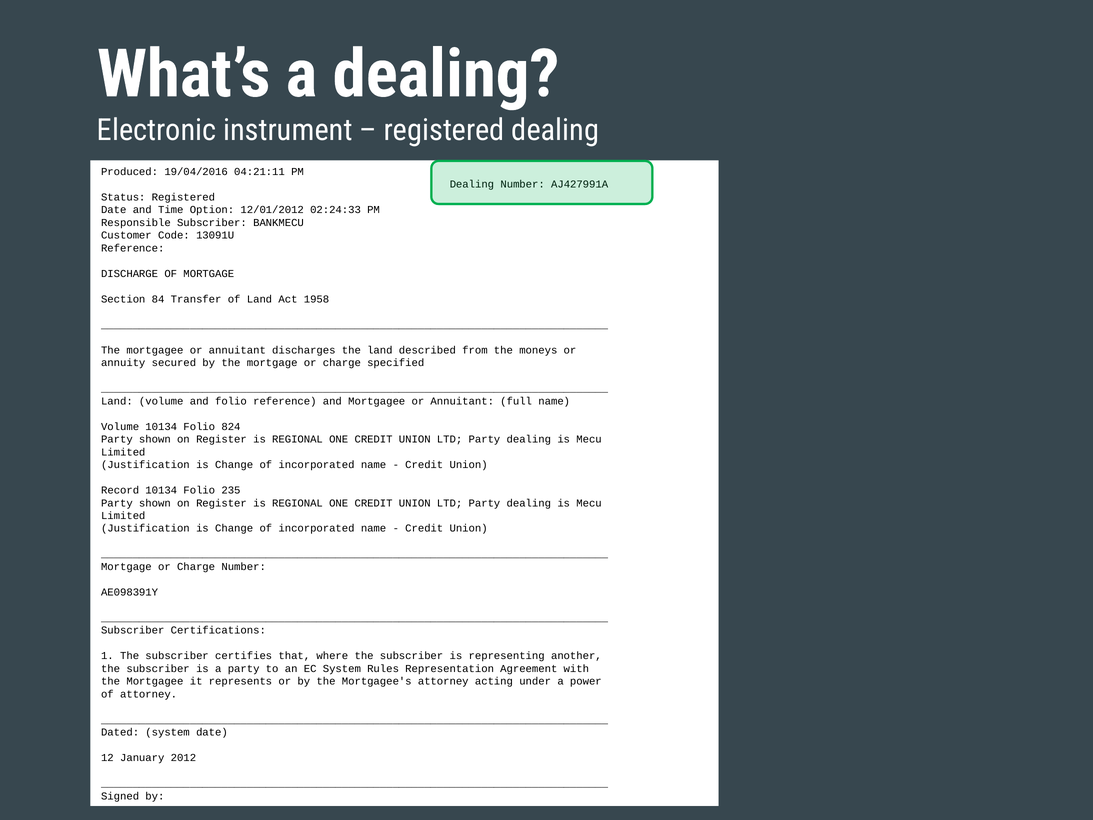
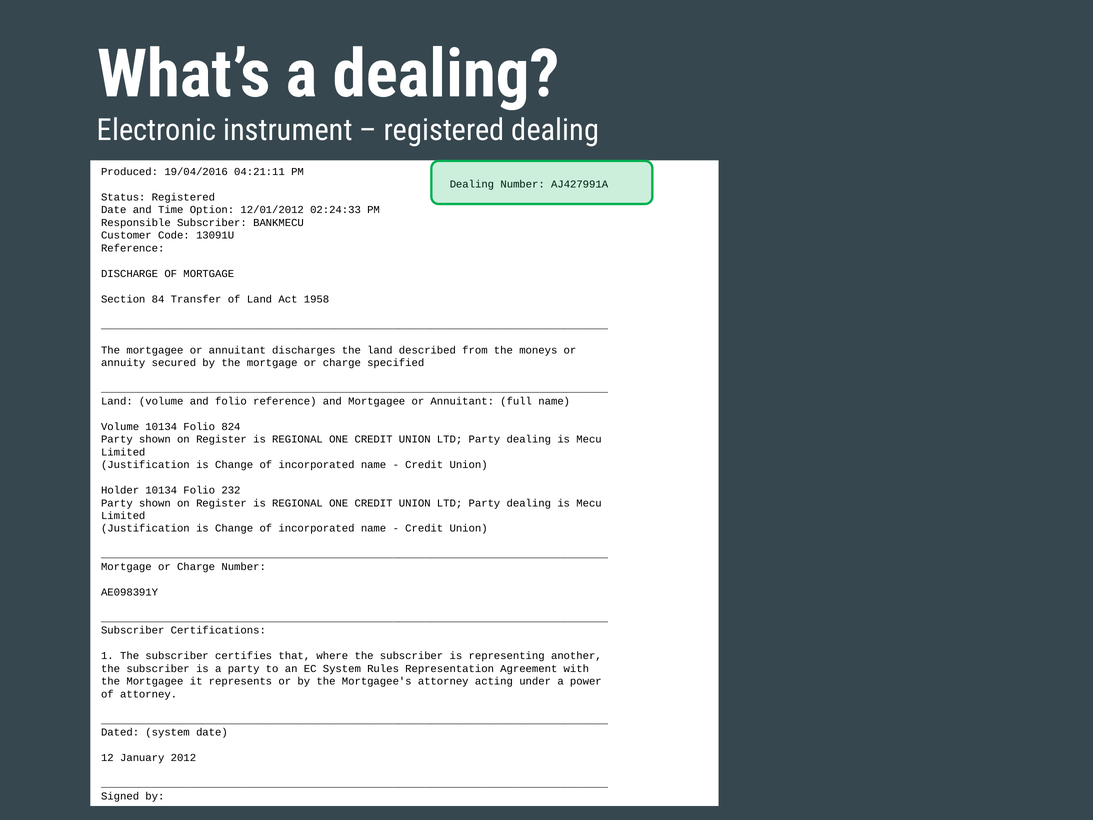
Record: Record -> Holder (120, 490)
235: 235 -> 232 (231, 490)
